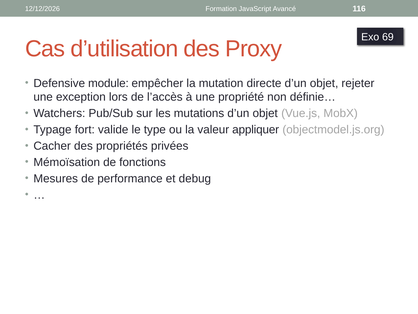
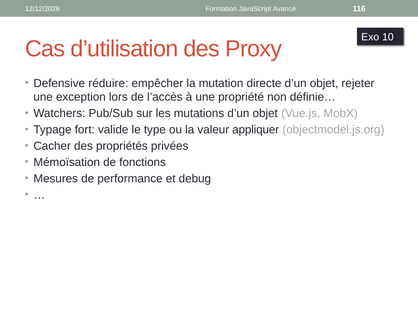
69: 69 -> 10 (388, 37)
module: module -> réduire (108, 83)
